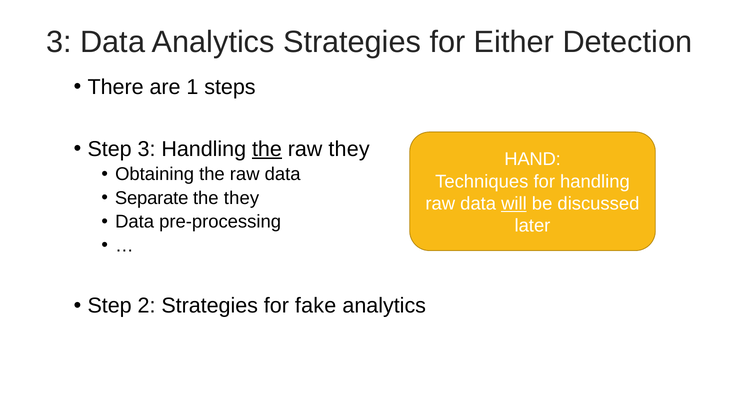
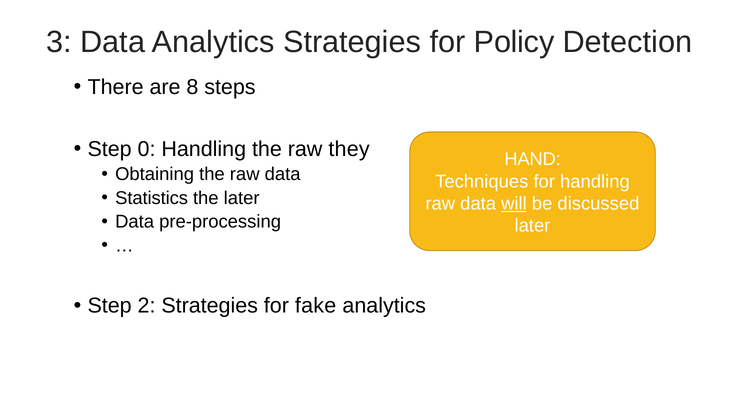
Either: Either -> Policy (514, 42)
1: 1 -> 8 (192, 87)
Step 3: 3 -> 0 (147, 149)
the underline: present -> none (267, 149)
Separate: Separate -> Statistics (152, 198)
the they: they -> later (242, 198)
